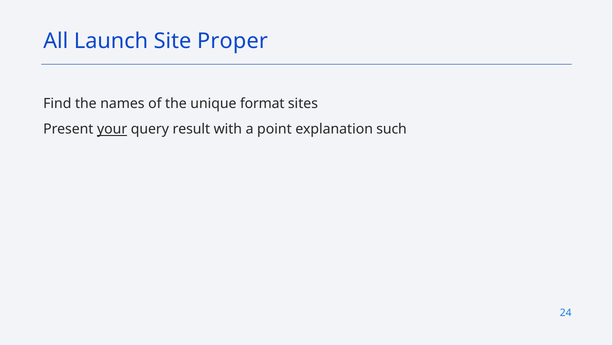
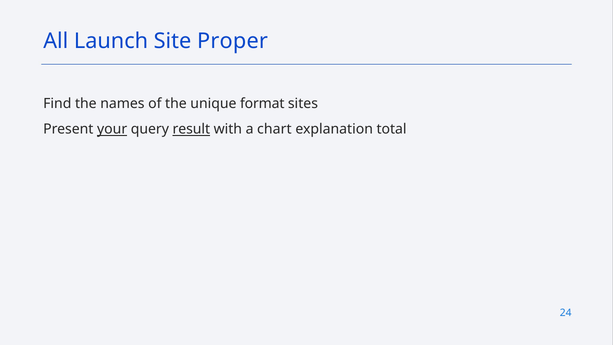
result underline: none -> present (191, 129)
point: point -> chart (274, 129)
such: such -> total (392, 129)
